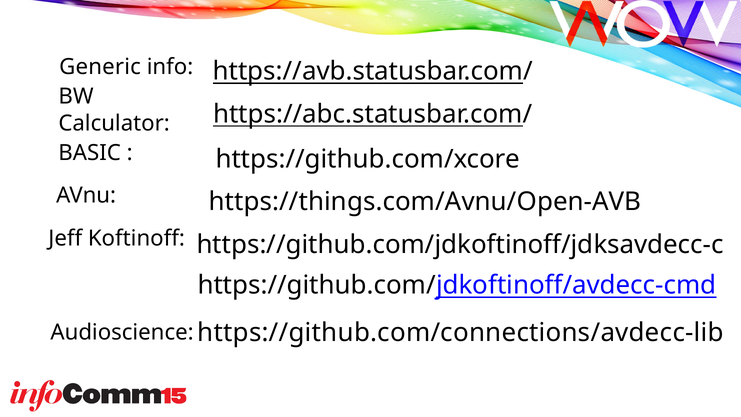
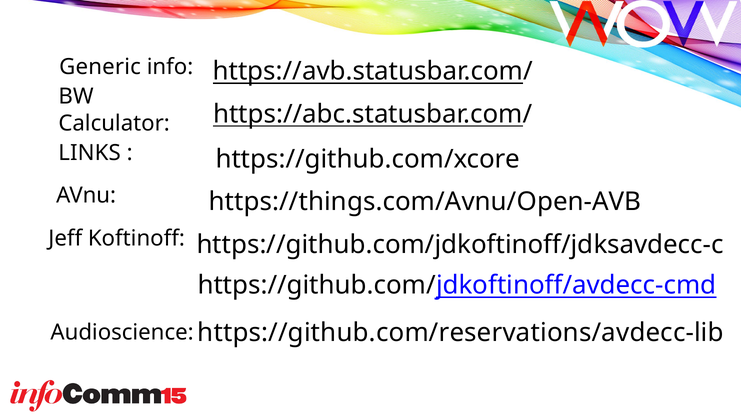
BASIC: BASIC -> LINKS (90, 153)
https://github.com/connections/avdecc-lib: https://github.com/connections/avdecc-lib -> https://github.com/reservations/avdecc-lib (461, 332)
